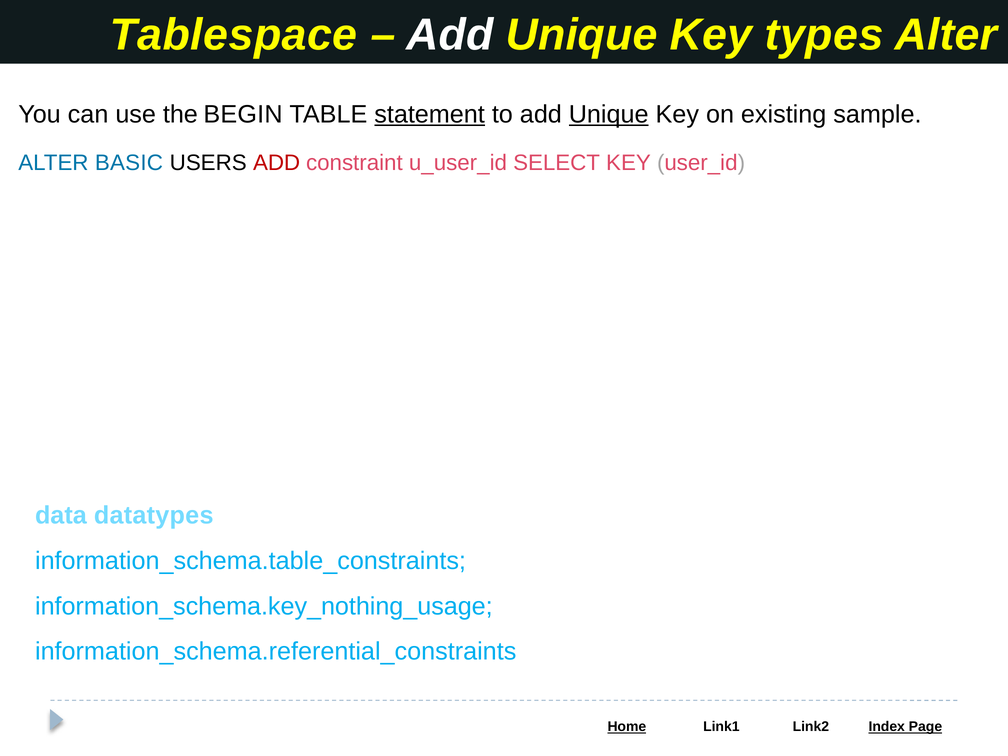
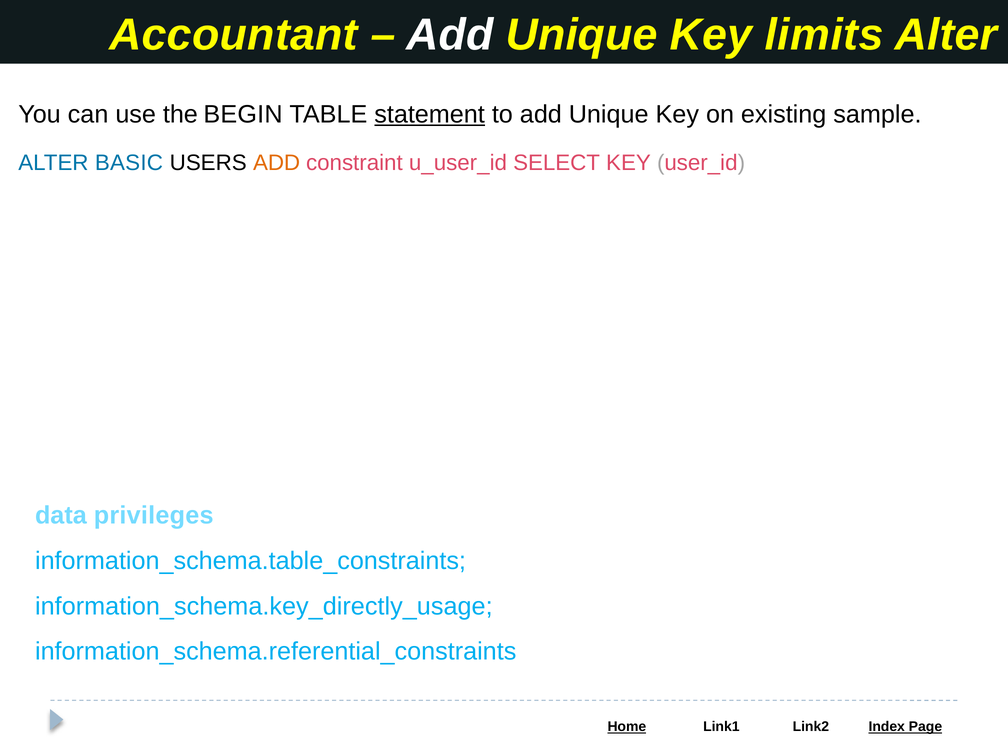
Tablespace: Tablespace -> Accountant (234, 35)
types: types -> limits (824, 35)
Unique underline: present -> none (609, 114)
ADD colour: red -> orange (277, 163)
datatypes: datatypes -> privileges (154, 516)
information_schema.key_nothing_usage: information_schema.key_nothing_usage -> information_schema.key_directly_usage (264, 606)
